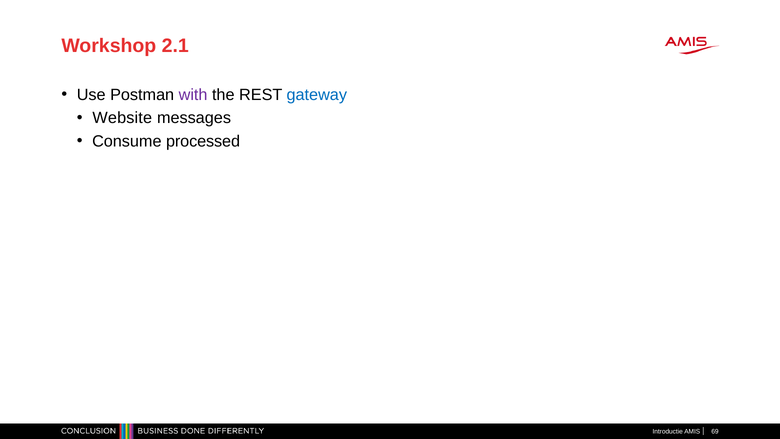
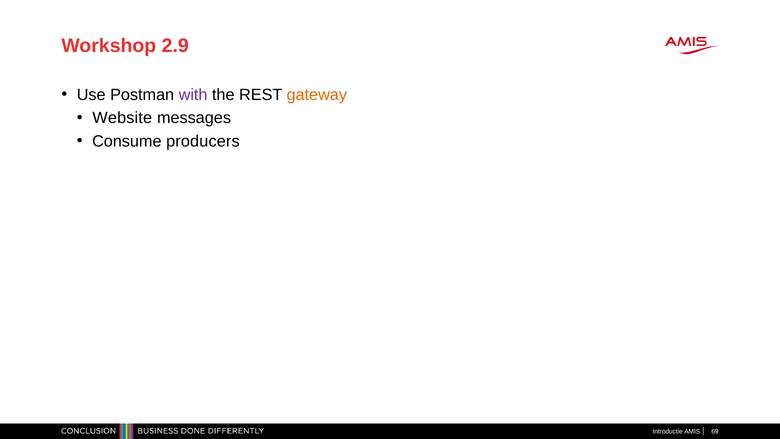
2.1: 2.1 -> 2.9 (175, 46)
gateway colour: blue -> orange (317, 95)
processed: processed -> producers (203, 141)
